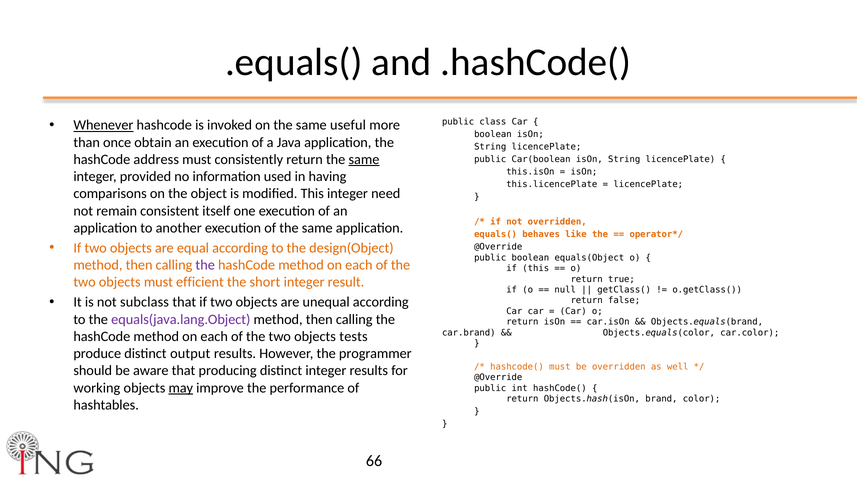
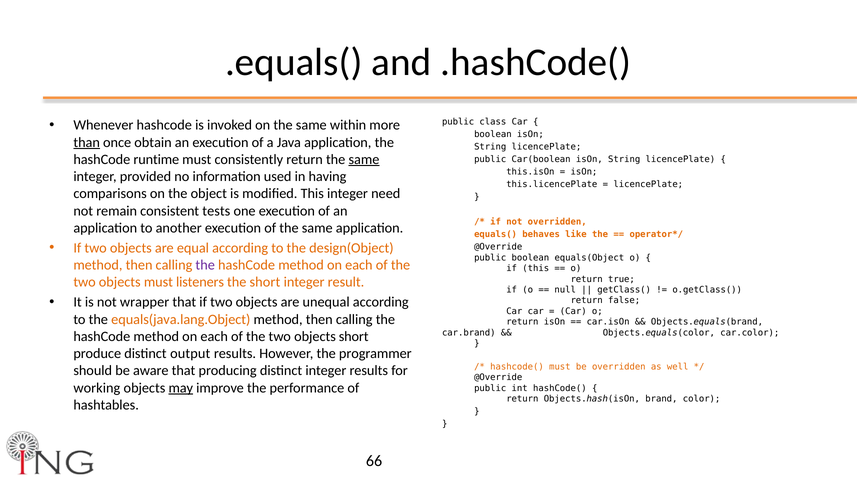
Whenever underline: present -> none (103, 125)
useful: useful -> within (348, 125)
than underline: none -> present (87, 142)
address: address -> runtime (156, 160)
itself: itself -> tests (216, 211)
efficient: efficient -> listeners (200, 282)
subclass: subclass -> wrapper (145, 302)
equals(java.lang.Object colour: purple -> orange (181, 319)
objects tests: tests -> short (354, 337)
